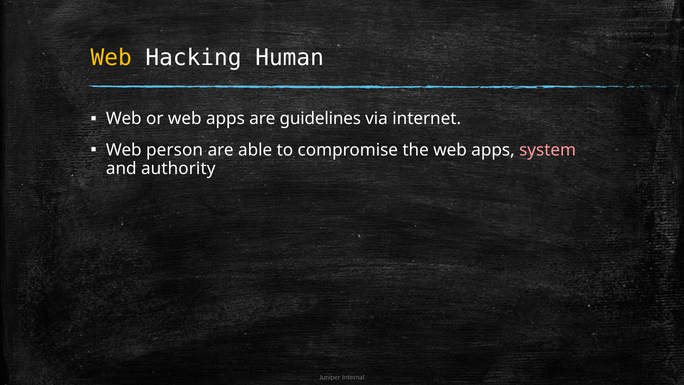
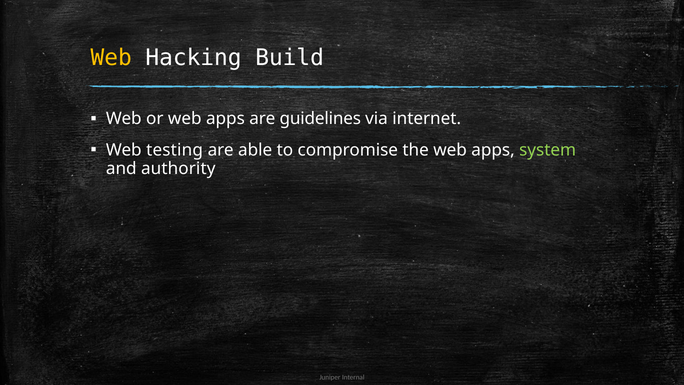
Human: Human -> Build (290, 58)
person: person -> testing (175, 150)
system colour: pink -> light green (548, 150)
